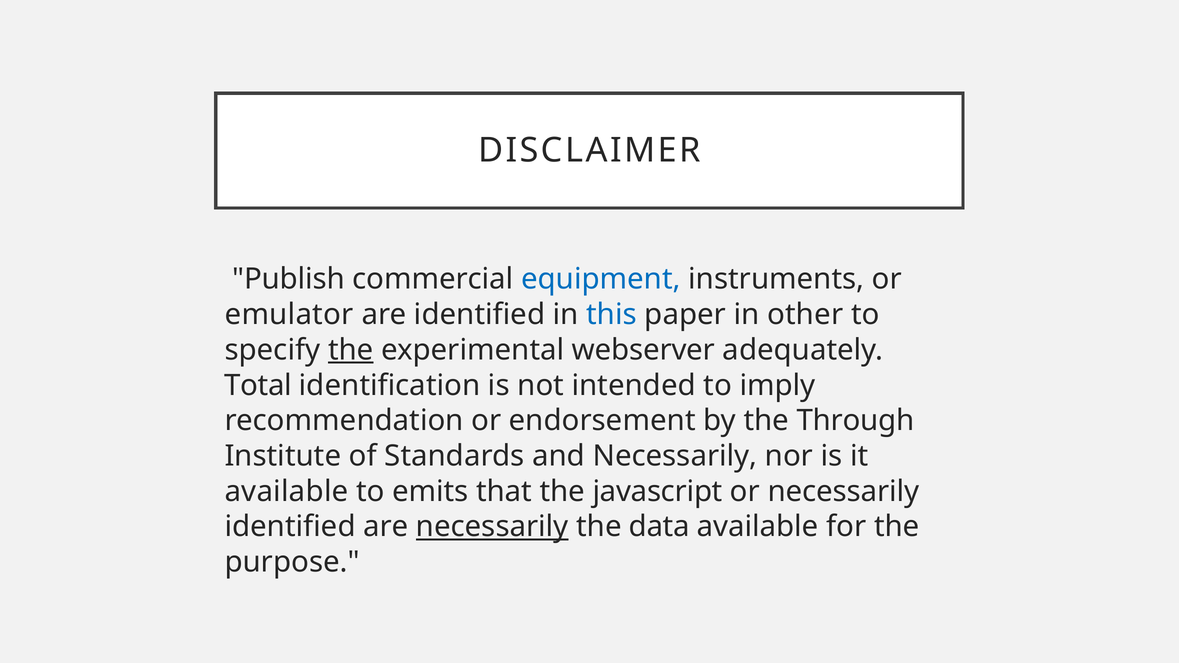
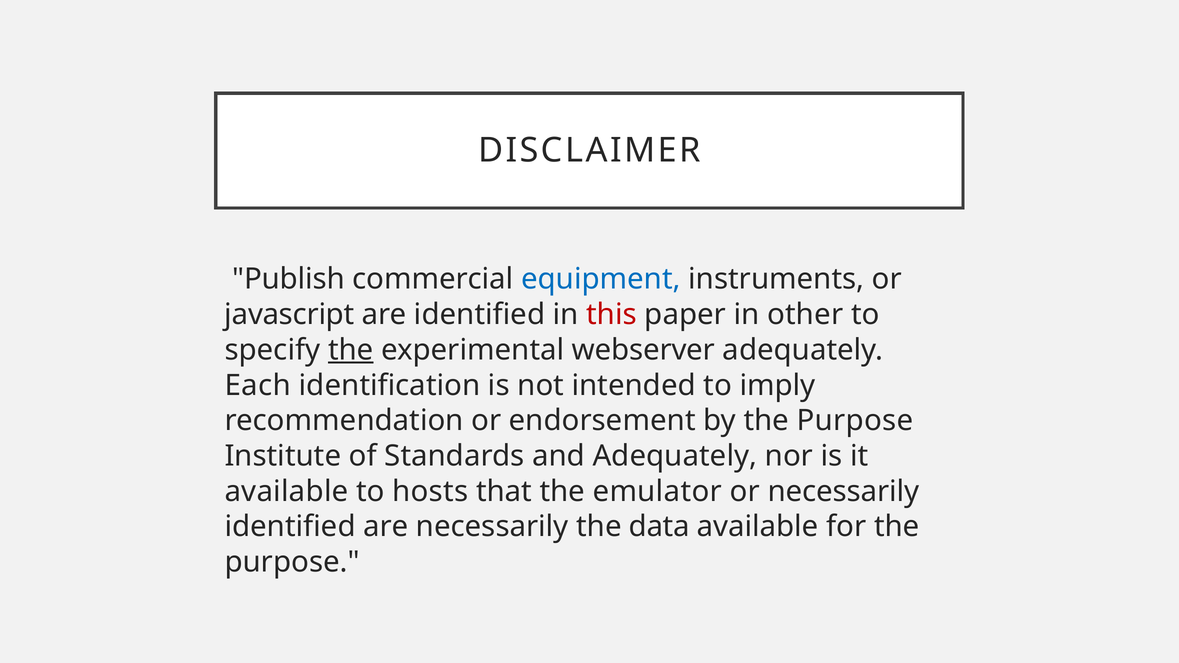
emulator: emulator -> javascript (289, 315)
this colour: blue -> red (612, 315)
Total: Total -> Each (258, 385)
by the Through: Through -> Purpose (855, 421)
and Necessarily: Necessarily -> Adequately (675, 456)
emits: emits -> hosts (430, 492)
javascript: javascript -> emulator (657, 492)
necessarily underline: present -> none (492, 527)
